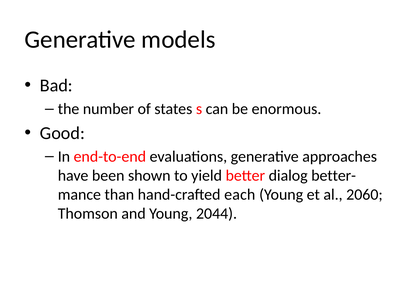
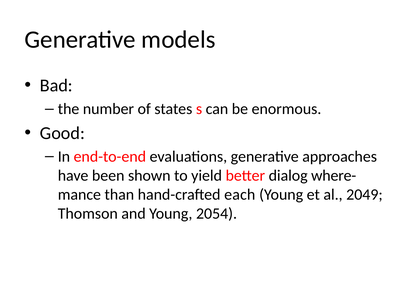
better-: better- -> where- (334, 176)
2060: 2060 -> 2049 (364, 195)
2044: 2044 -> 2054 (217, 214)
